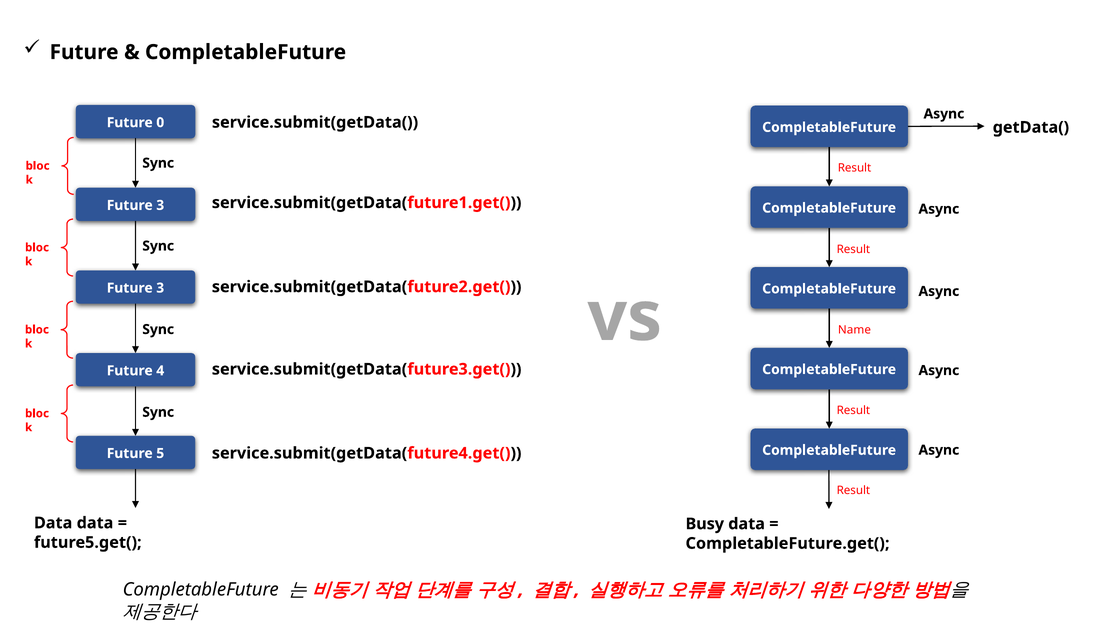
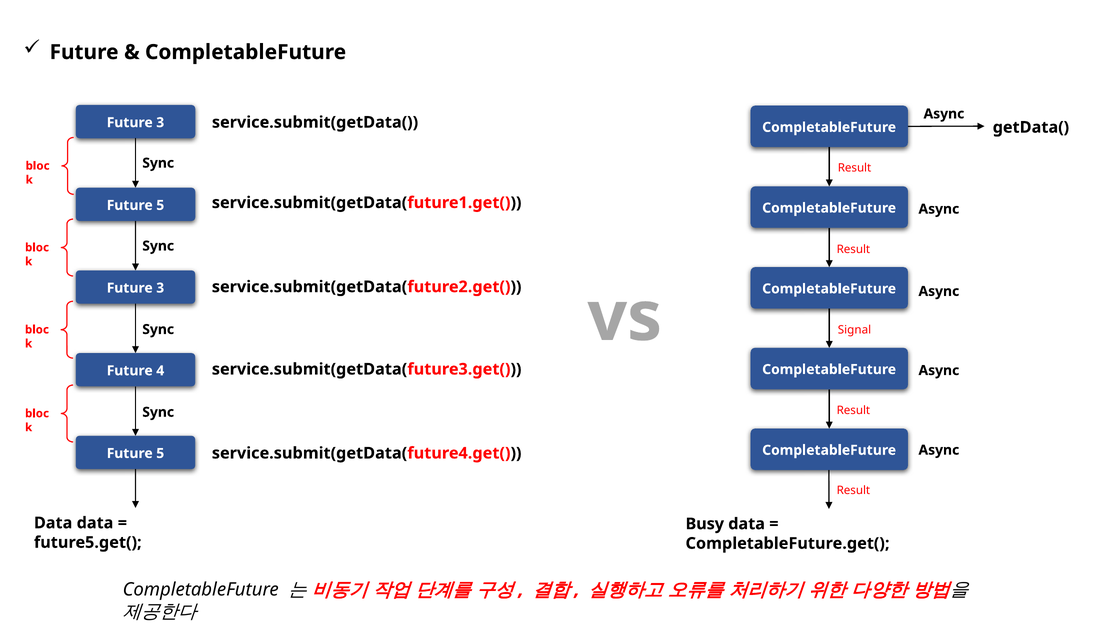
0: 0 -> 3 (160, 123)
3: 3 -> 5 (160, 205)
Name: Name -> Signal (854, 330)
